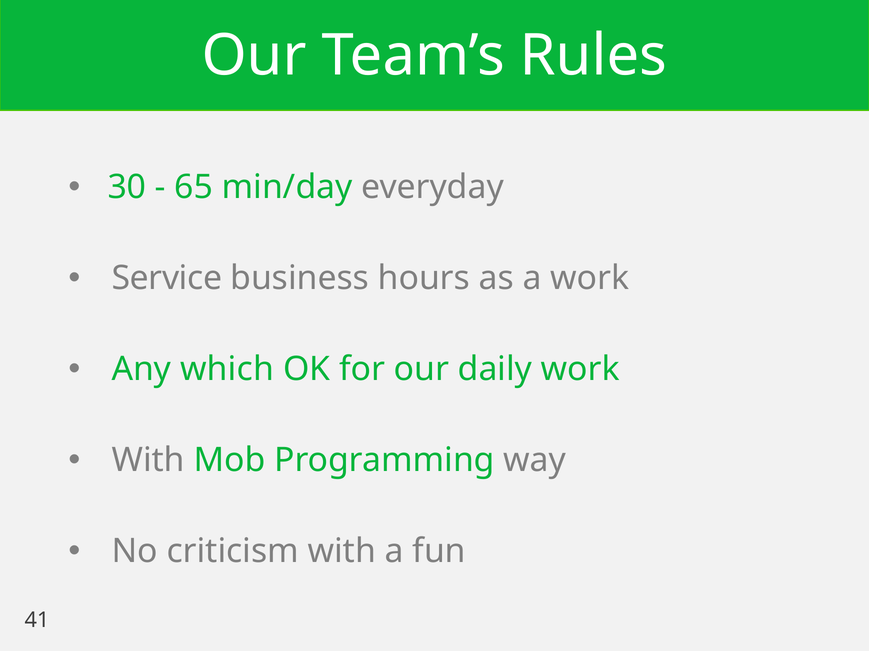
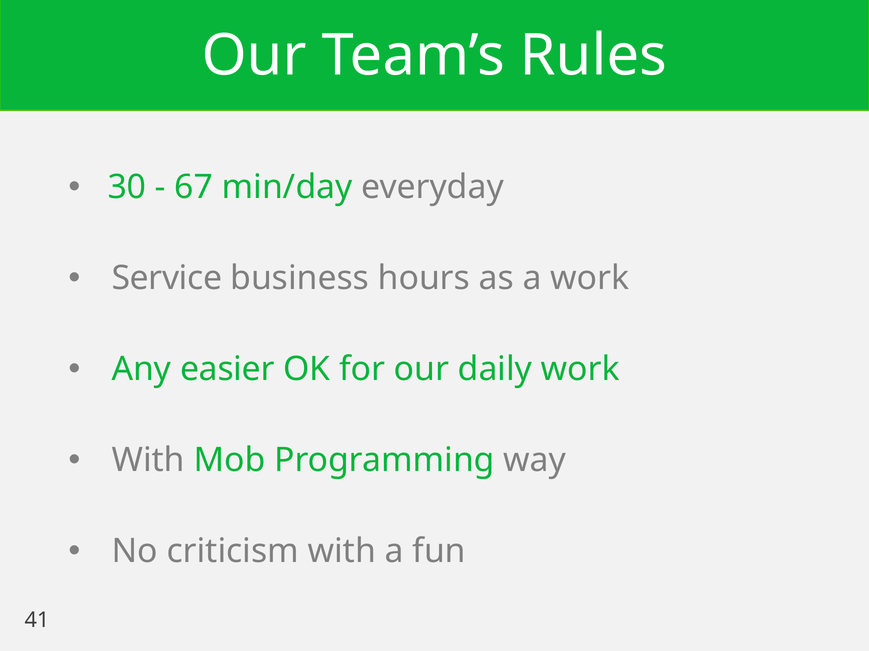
65: 65 -> 67 (194, 187)
which: which -> easier (227, 370)
